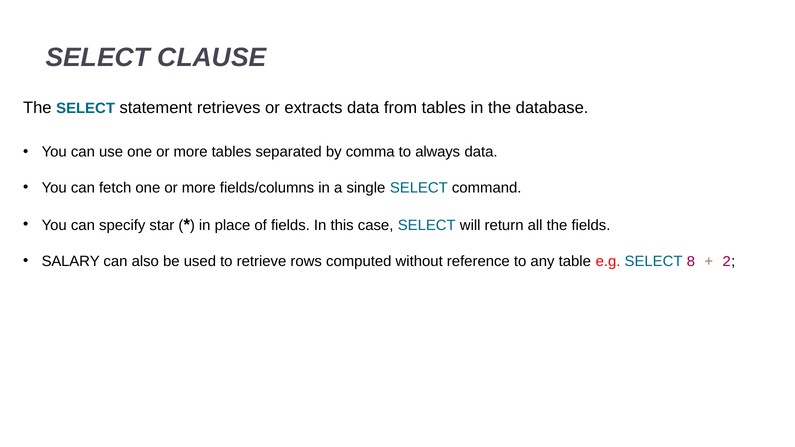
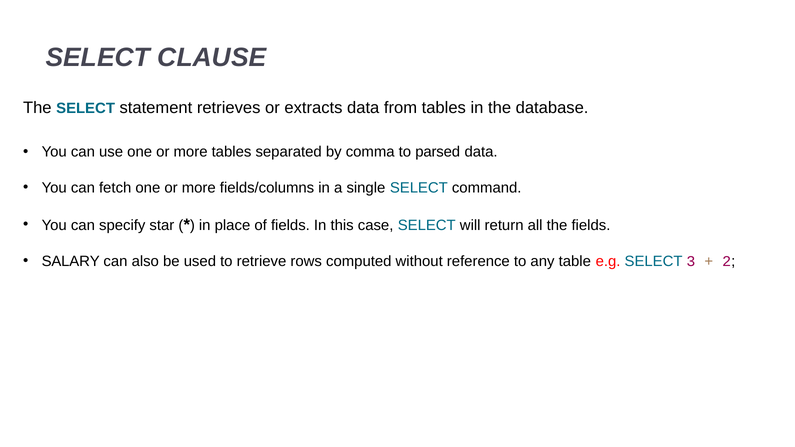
always: always -> parsed (438, 152)
8: 8 -> 3 (691, 261)
